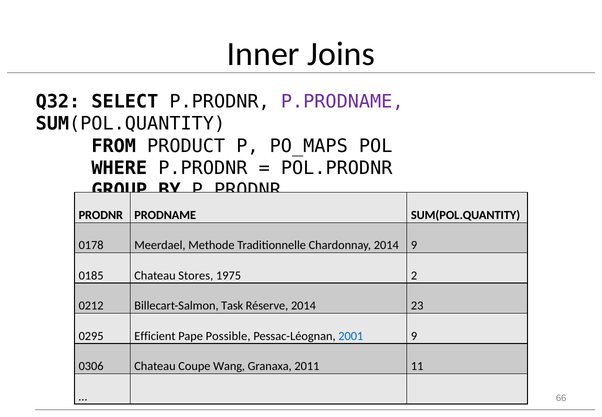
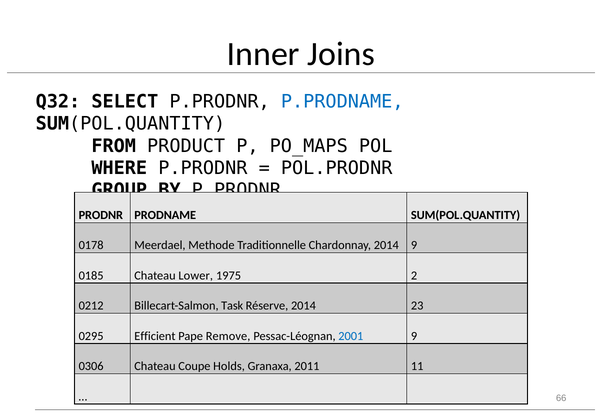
P.PRODNAME colour: purple -> blue (342, 101)
Stores: Stores -> Lower (196, 275)
Possible: Possible -> Remove (228, 336)
Wang: Wang -> Holds (229, 366)
